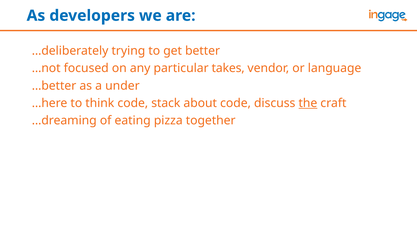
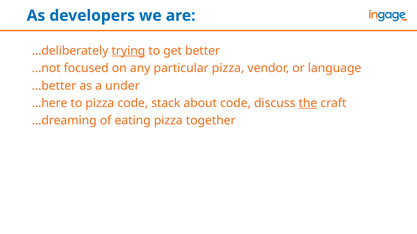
trying underline: none -> present (128, 51)
particular takes: takes -> pizza (228, 68)
to think: think -> pizza (100, 103)
